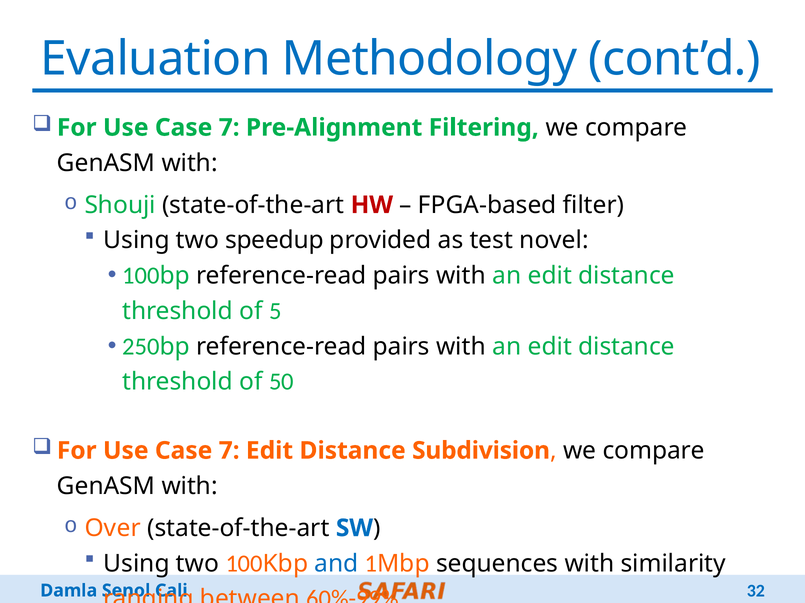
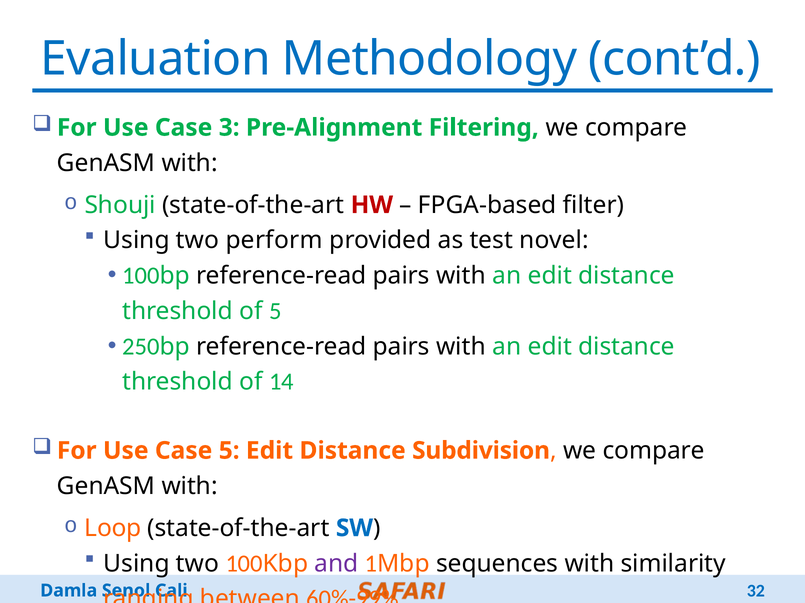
7: 7 -> 3 (229, 128)
speedup: speedup -> perform (274, 241)
50: 50 -> 14 (281, 382)
7: 7 -> 5 (229, 451)
Over: Over -> Loop (113, 529)
and colour: blue -> purple (336, 564)
